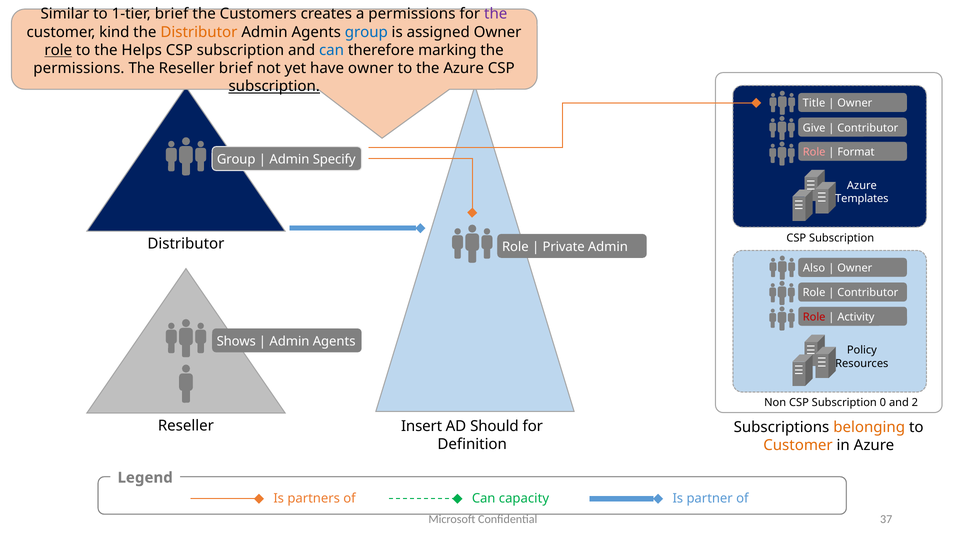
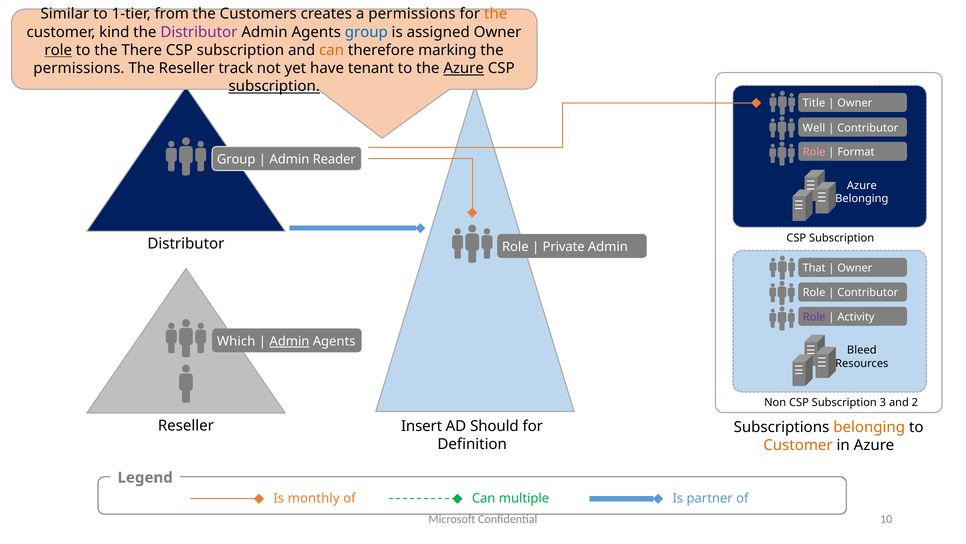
1-tier brief: brief -> from (172, 14)
the colour: purple -> orange (496, 14)
Distributor colour: orange -> purple (199, 32)
Helps: Helps -> There (142, 50)
can colour: blue -> orange (332, 50)
Reseller brief: brief -> track (236, 68)
have owner: owner -> tenant (371, 68)
Azure underline: none -> present (464, 68)
Give: Give -> Well (814, 128)
Specify: Specify -> Reader (334, 159)
Templates: Templates -> Belonging (862, 198)
Also: Also -> That (814, 268)
Role colour: red -> purple (814, 317)
Shows: Shows -> Which (236, 341)
Admin underline: none -> present (289, 341)
Policy: Policy -> Bleed (862, 350)
0: 0 -> 3 (883, 402)
partners: partners -> monthly (314, 498)
capacity: capacity -> multiple (524, 498)
37: 37 -> 10 (886, 519)
